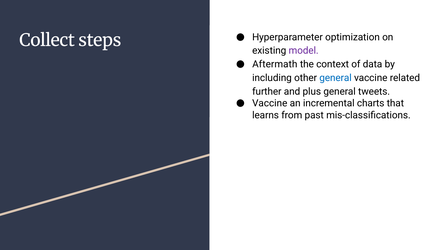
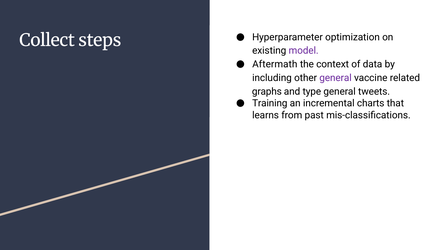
general colour: blue -> purple (336, 78)
further: further -> graphs (267, 91)
plus: plus -> type (312, 91)
Vaccine: Vaccine -> Training (270, 103)
